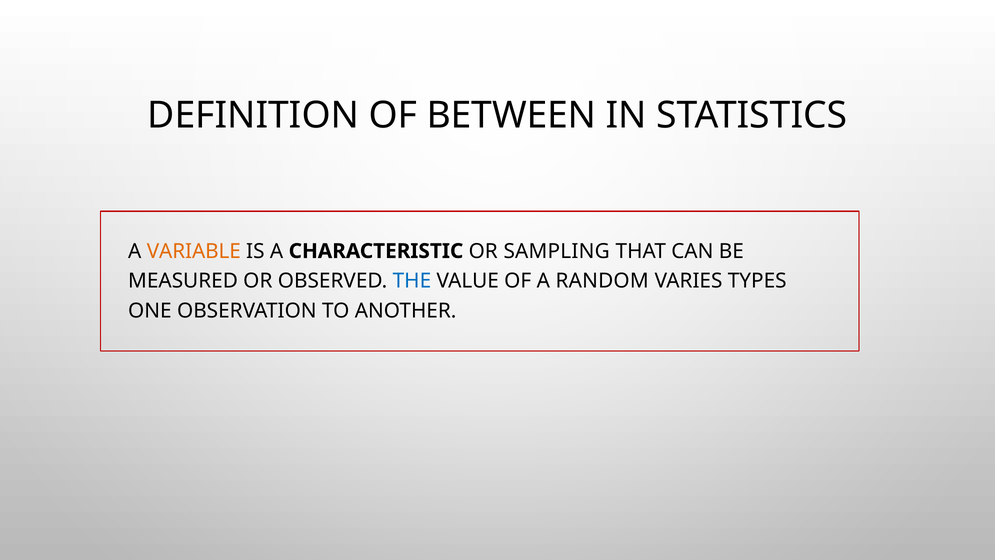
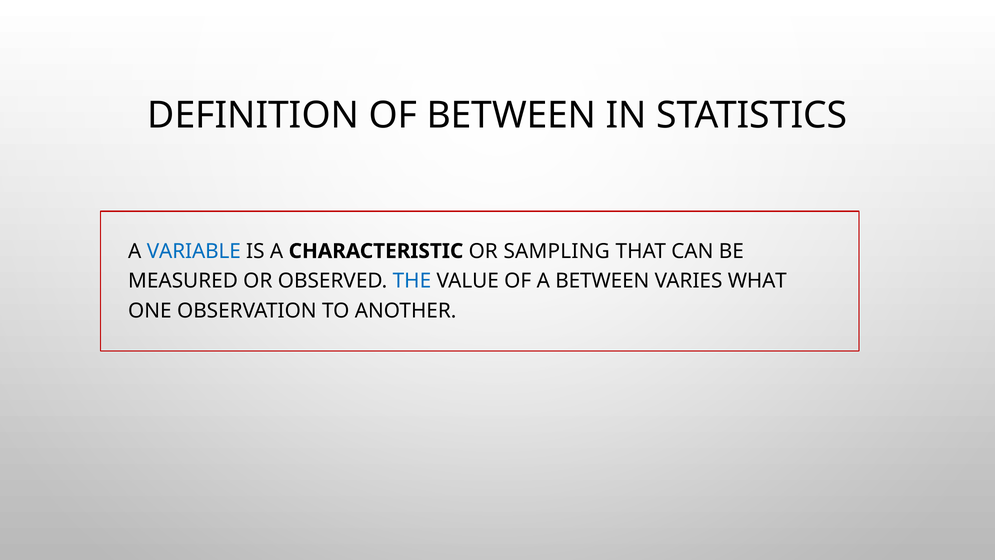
VARIABLE colour: orange -> blue (194, 251)
A RANDOM: RANDOM -> BETWEEN (602, 281)
TYPES: TYPES -> WHAT (757, 281)
